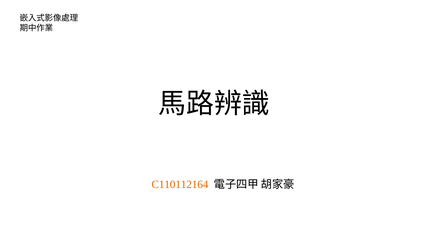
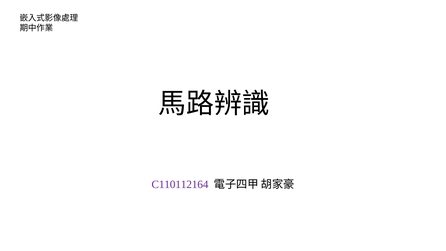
C110112164 colour: orange -> purple (180, 184)
